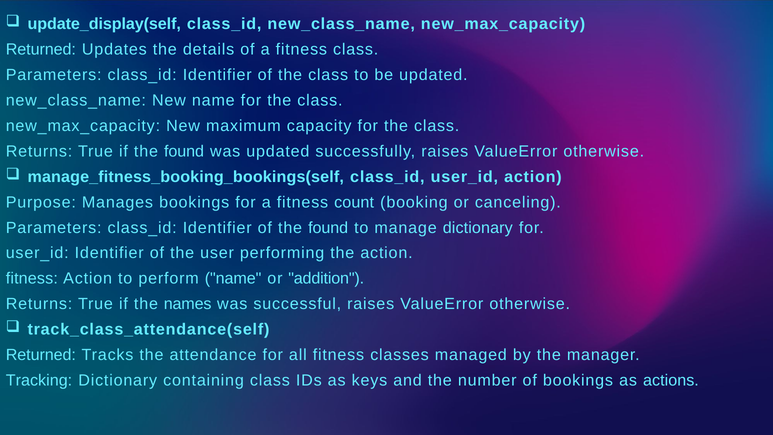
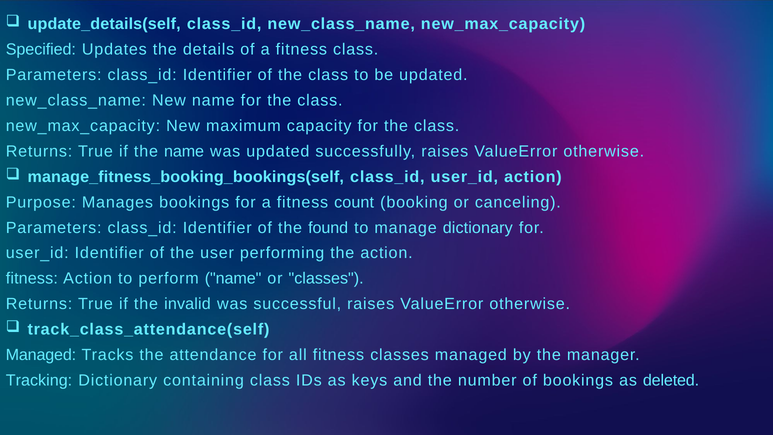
update_display(self: update_display(self -> update_details(self (104, 24)
Returned: Returned -> Specified (41, 49)
if the found: found -> name (184, 151)
or addition: addition -> classes (326, 278)
names: names -> invalid (187, 304)
Returned: Returned -> Managed (41, 355)
actions: actions -> deleted (671, 380)
